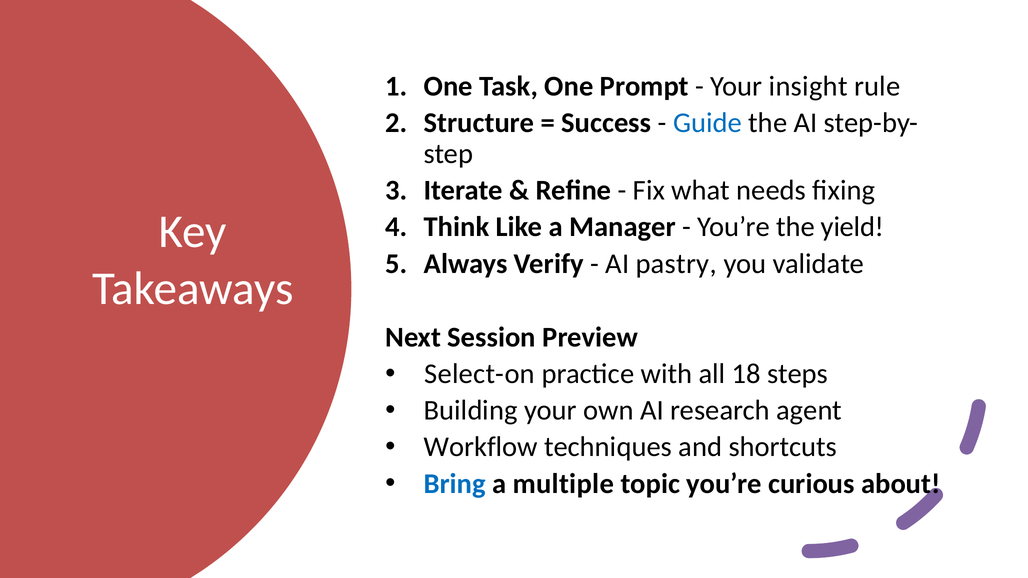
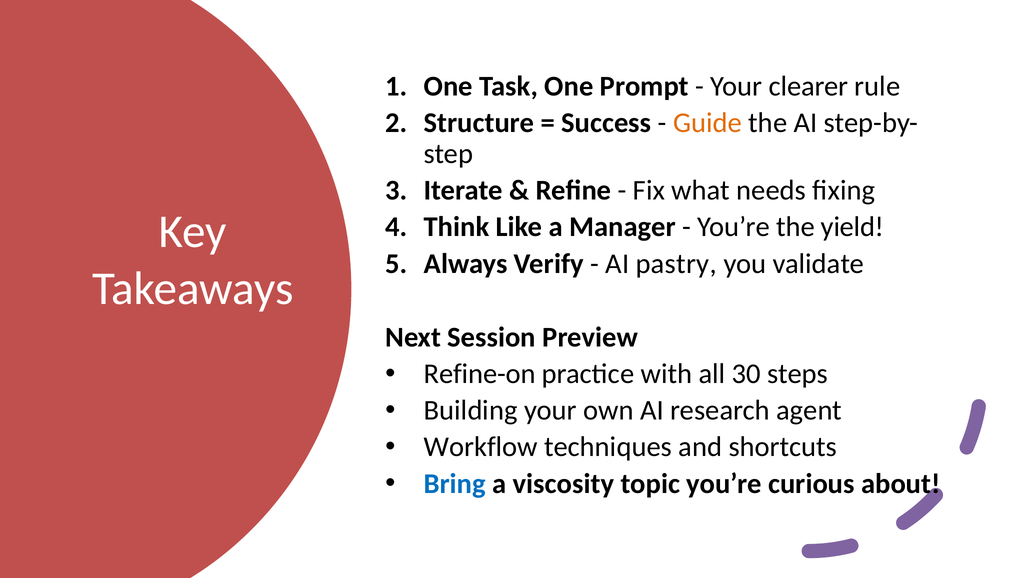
insight: insight -> clearer (809, 87)
Guide colour: blue -> orange (708, 123)
Select-on: Select-on -> Refine-on (480, 374)
18: 18 -> 30 (746, 374)
multiple: multiple -> viscosity (563, 484)
